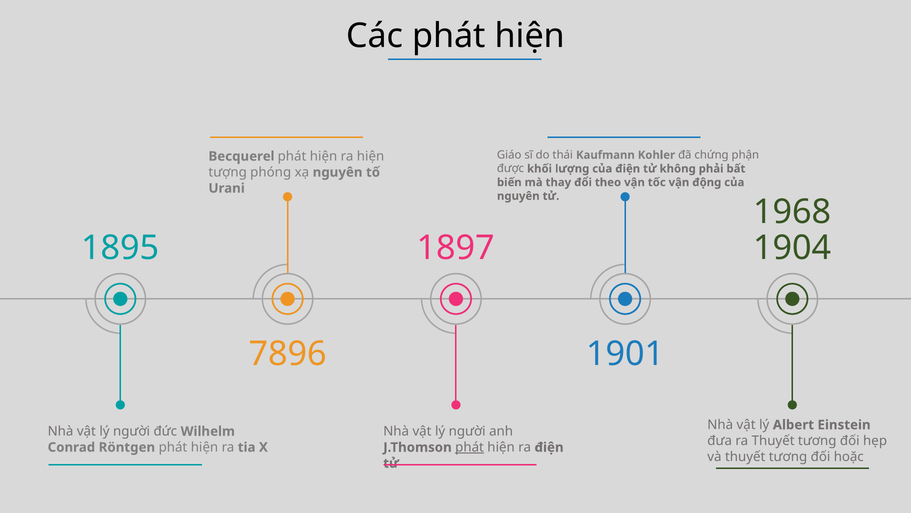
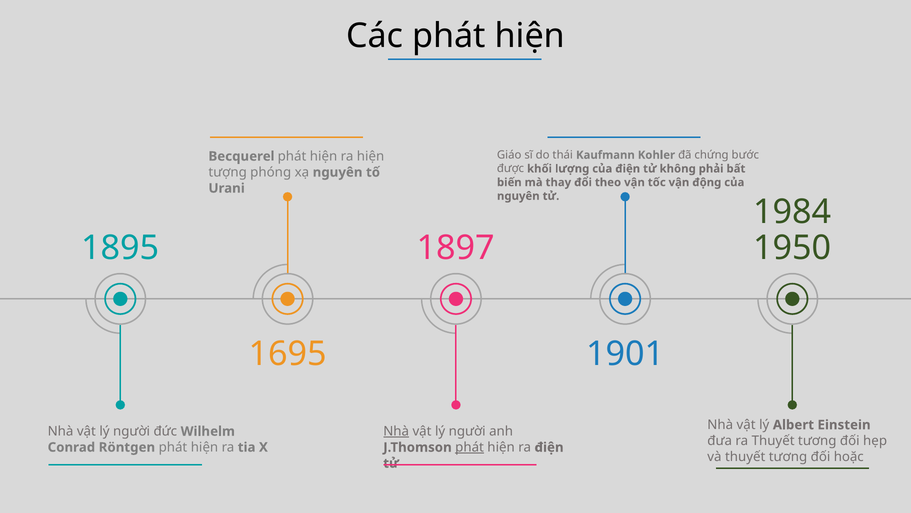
phận: phận -> bước (745, 155)
1968: 1968 -> 1984 (792, 212)
1904: 1904 -> 1950 (792, 248)
7896: 7896 -> 1695 (288, 354)
Nhà underline: none -> present (396, 431)
